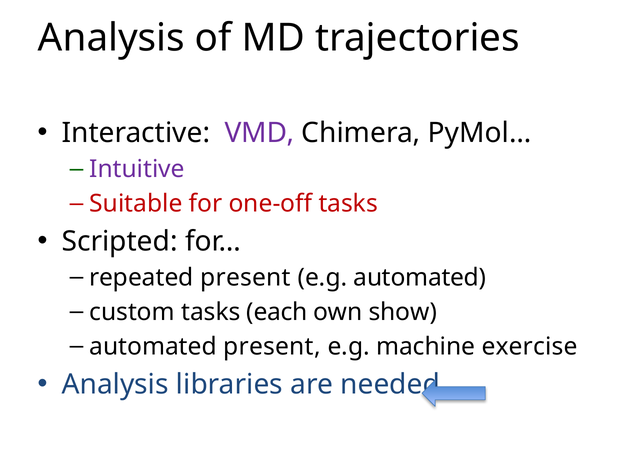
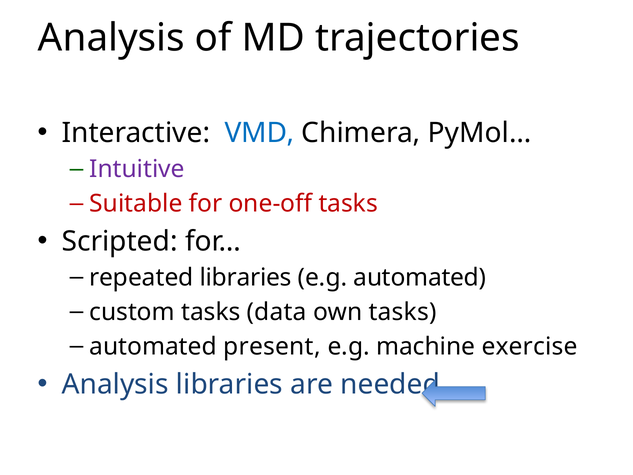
VMD colour: purple -> blue (260, 133)
repeated present: present -> libraries (246, 278)
each: each -> data (277, 312)
own show: show -> tasks (403, 312)
